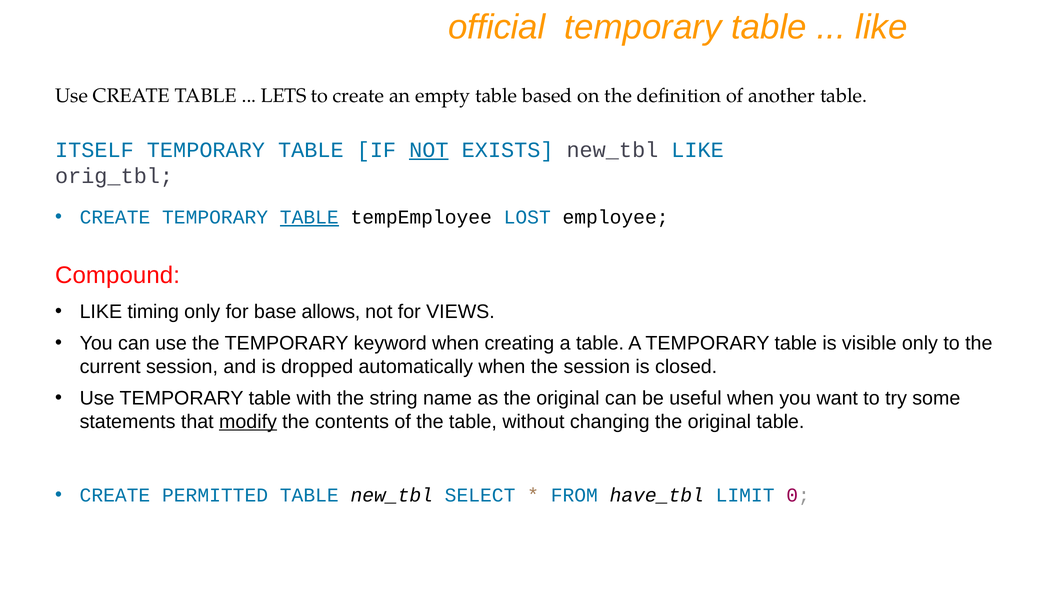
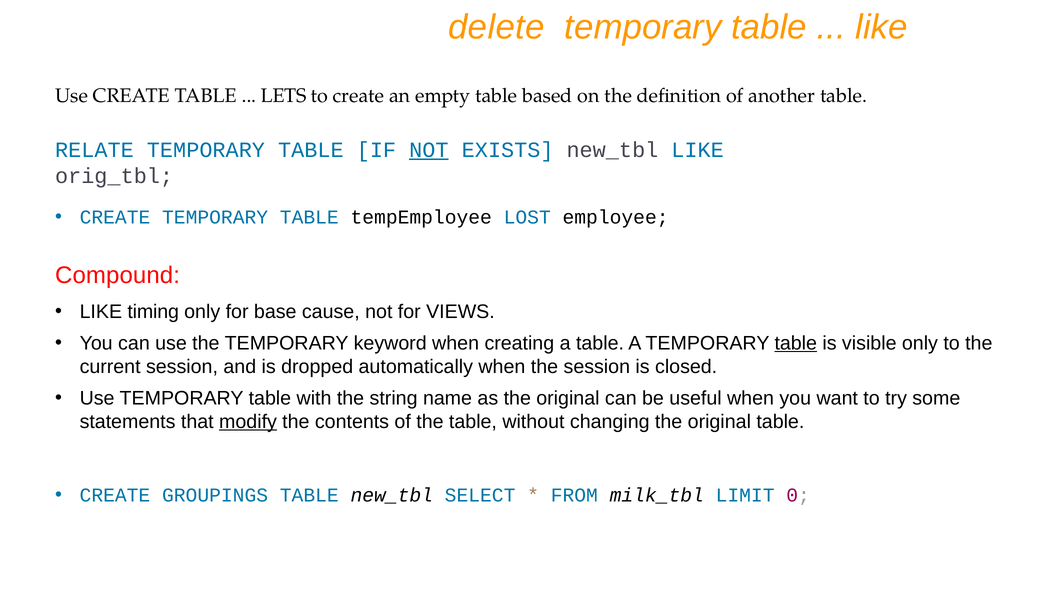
official: official -> delete (496, 27)
ITSELF: ITSELF -> RELATE (94, 150)
TABLE underline: present -> none (309, 217)
allows: allows -> cause (331, 312)
table underline: none -> present (796, 343)
PERMITTED: PERMITTED -> GROUPINGS (215, 495)
have_tbl: have_tbl -> milk_tbl (657, 495)
